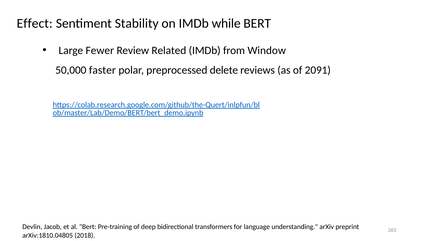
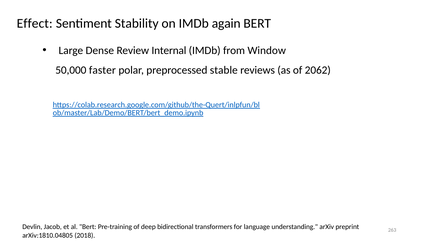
while: while -> again (226, 24)
Fewer: Fewer -> Dense (100, 51)
Related: Related -> Internal (169, 51)
delete: delete -> stable (224, 70)
2091: 2091 -> 2062 (318, 70)
